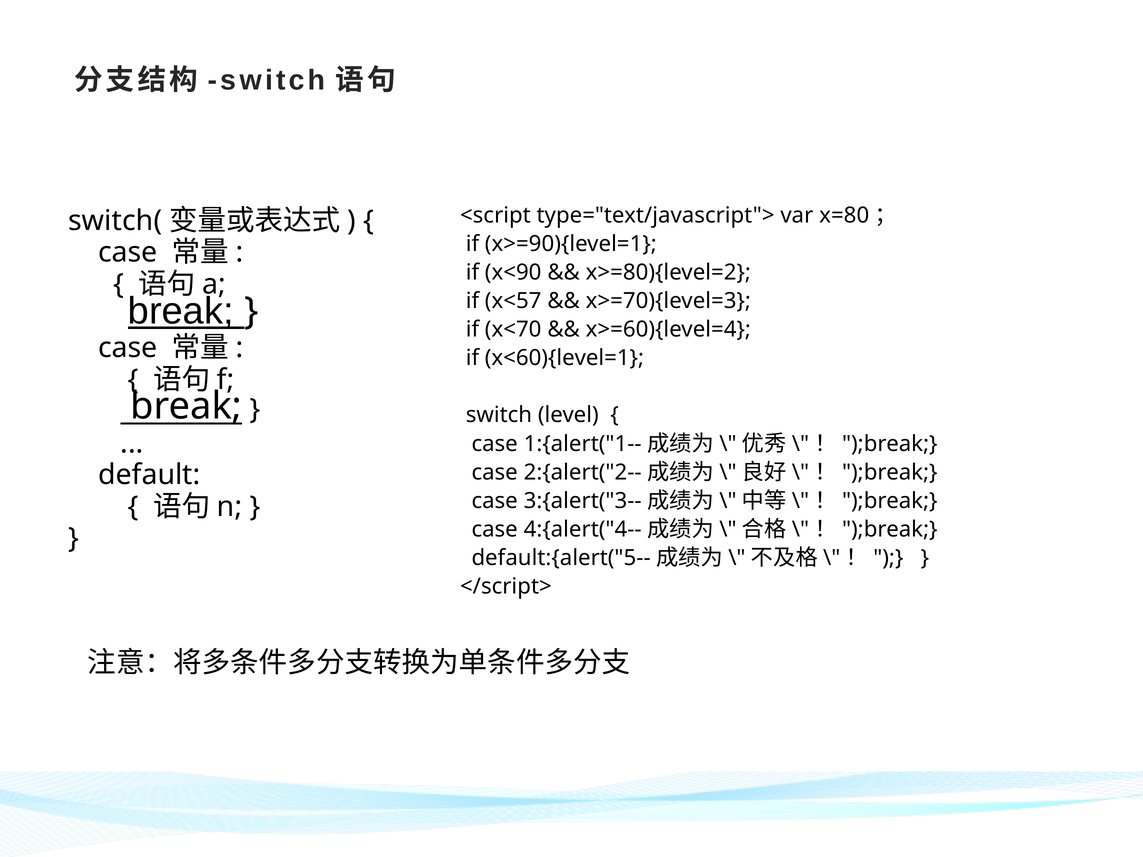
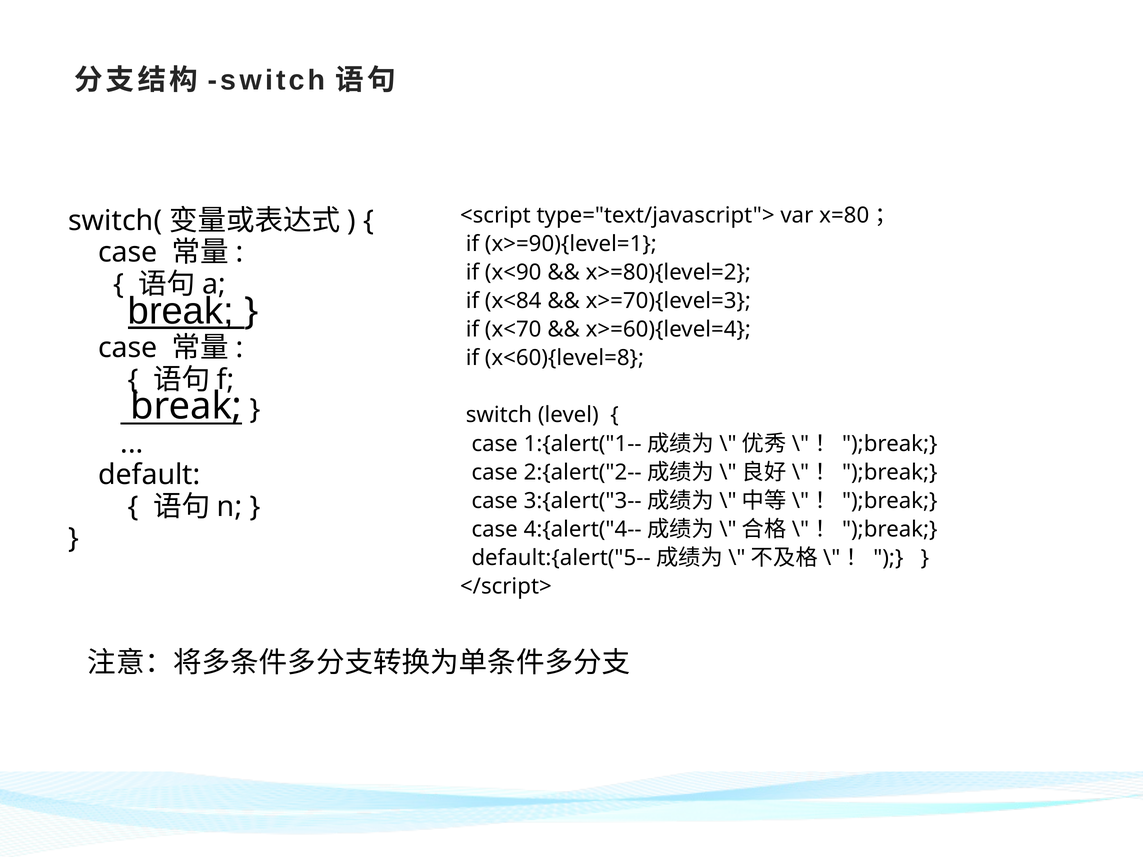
x<57: x<57 -> x<84 (513, 301)
x<60){level=1: x<60){level=1 -> x<60){level=8 (564, 358)
